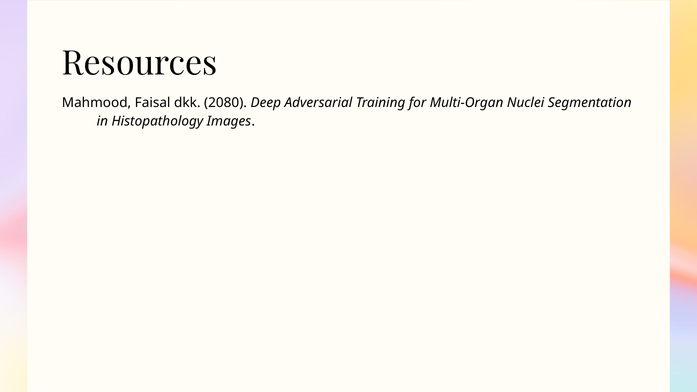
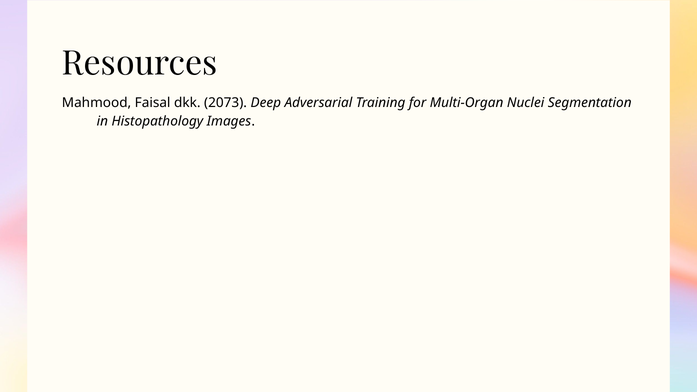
2080: 2080 -> 2073 (226, 103)
